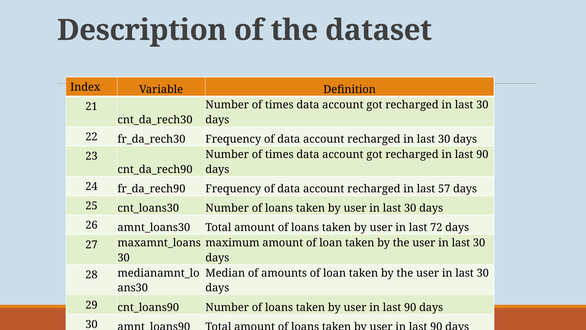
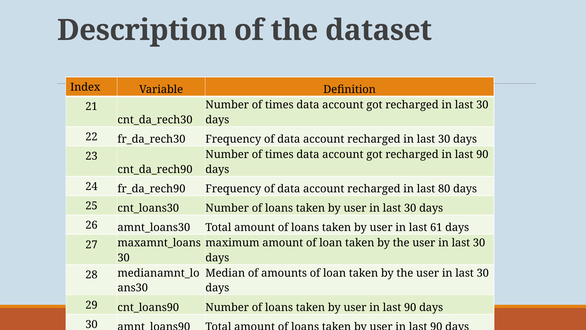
57: 57 -> 80 (444, 189)
72: 72 -> 61 (436, 227)
